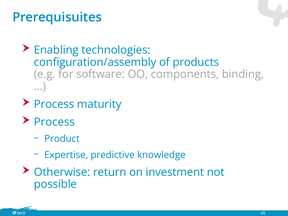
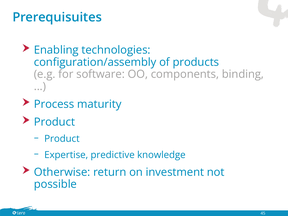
Process: Process -> Product (54, 122)
